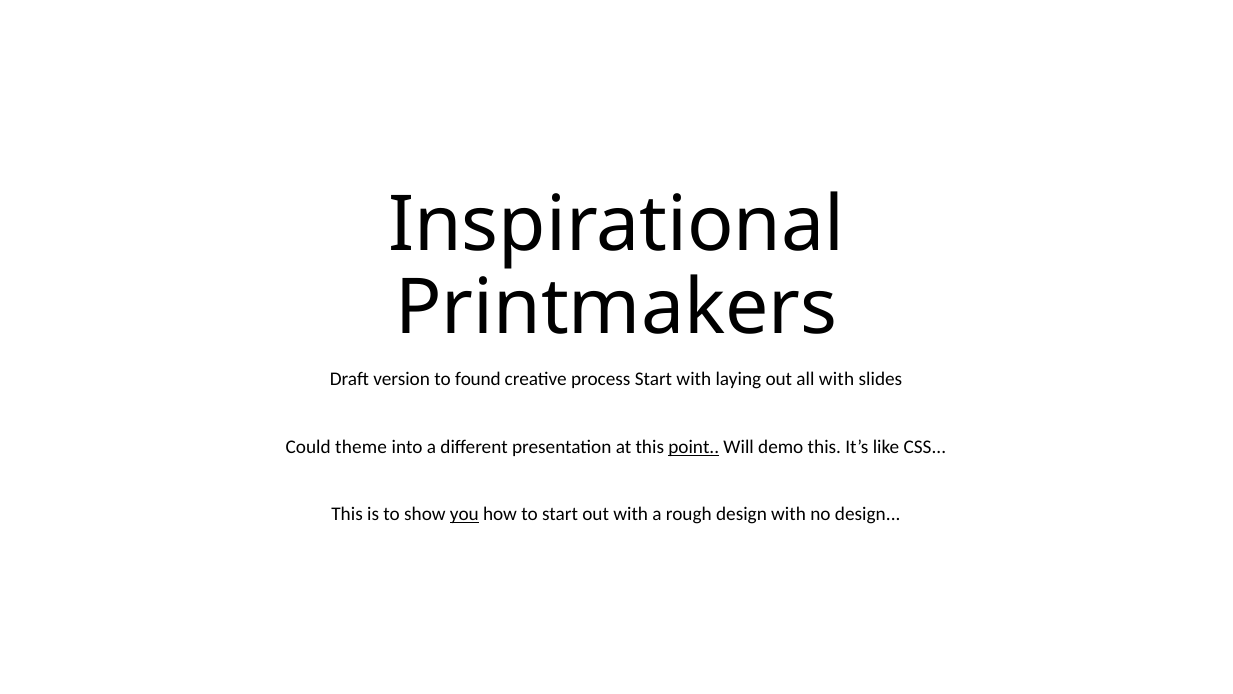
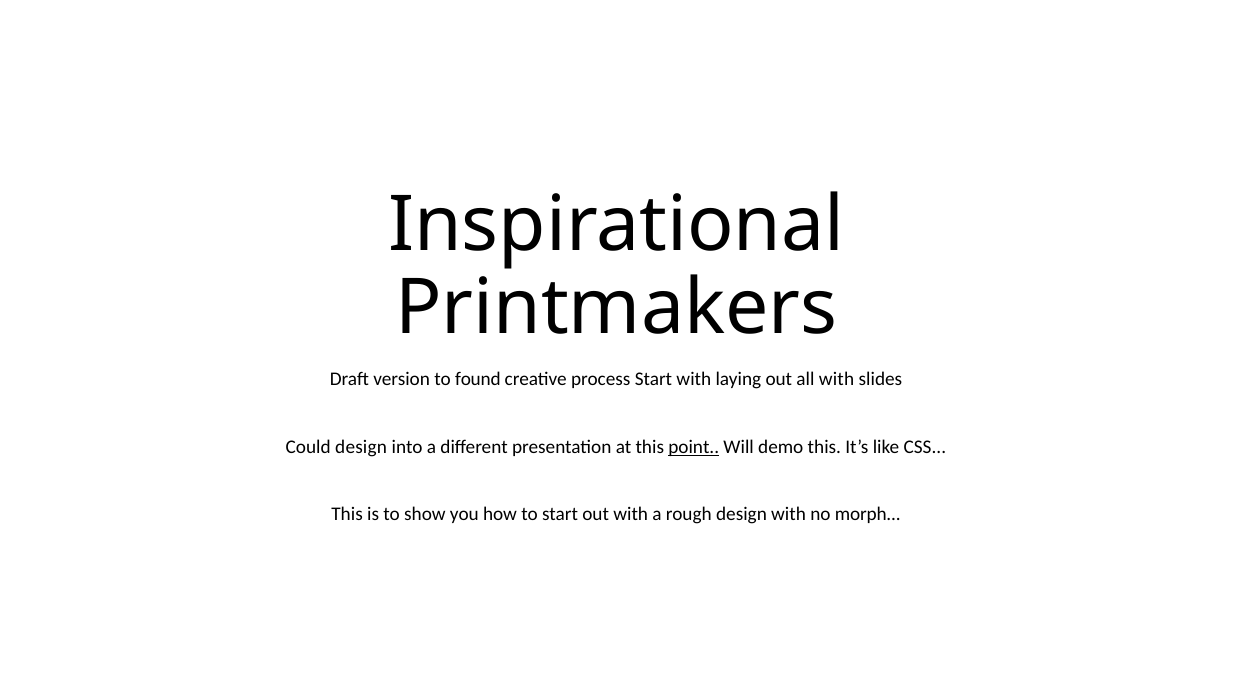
Could theme: theme -> design (361, 447)
you underline: present -> none (464, 514)
no design: design -> morph (868, 514)
